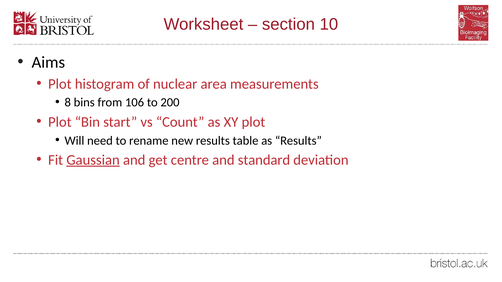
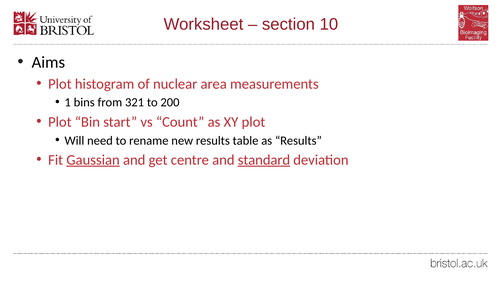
8: 8 -> 1 (68, 103)
106: 106 -> 321 (135, 103)
standard underline: none -> present (264, 160)
